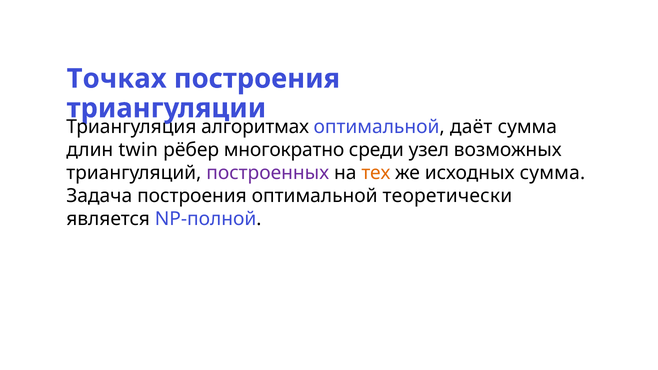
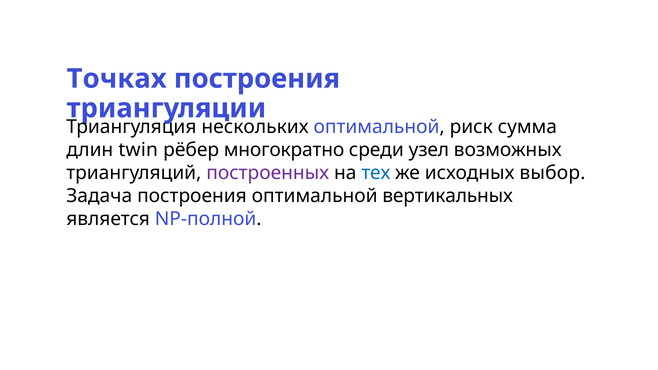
алгоритмах: алгоритмах -> нескольких (255, 127)
даёт: даёт -> риск (471, 127)
тех colour: orange -> blue (376, 173)
исходных сумма: сумма -> выбор (552, 173)
теоретически: теоретически -> вертикальных (448, 196)
